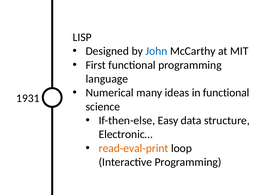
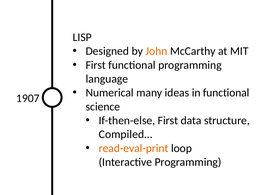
John colour: blue -> orange (156, 51)
1931: 1931 -> 1907 (28, 98)
If-then-else Easy: Easy -> First (168, 121)
Electronic…: Electronic… -> Compiled… (126, 134)
